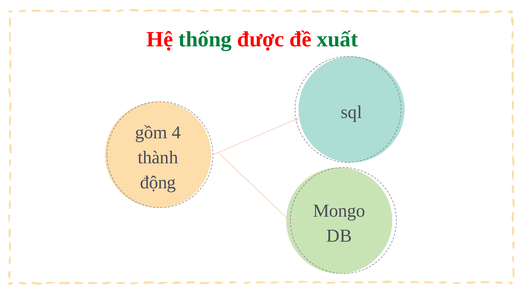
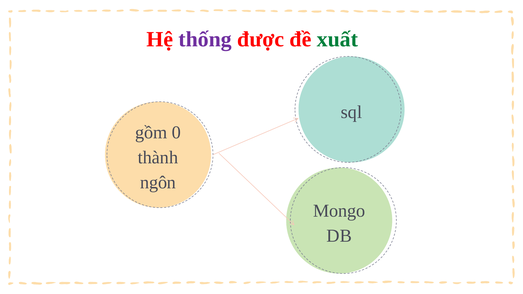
thống colour: green -> purple (205, 39)
4: 4 -> 0 (176, 133)
động: động -> ngôn (158, 183)
